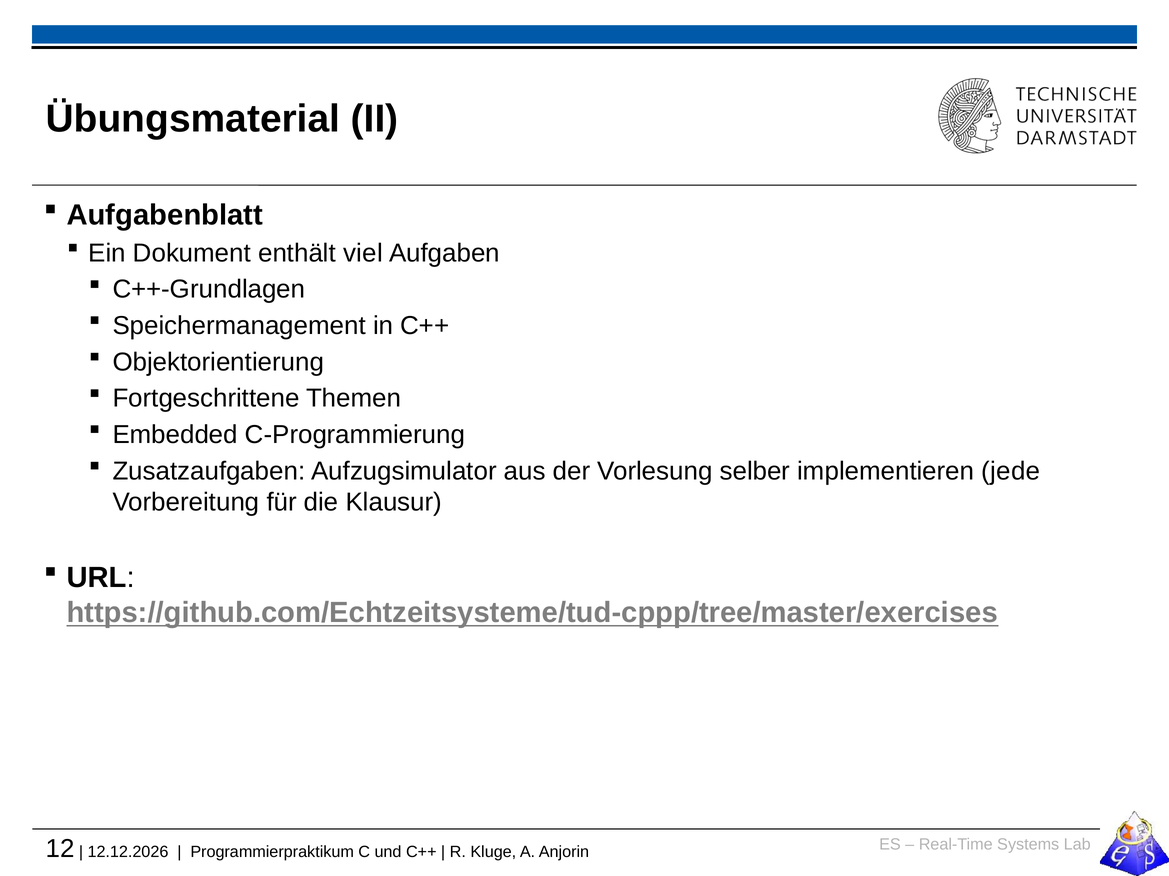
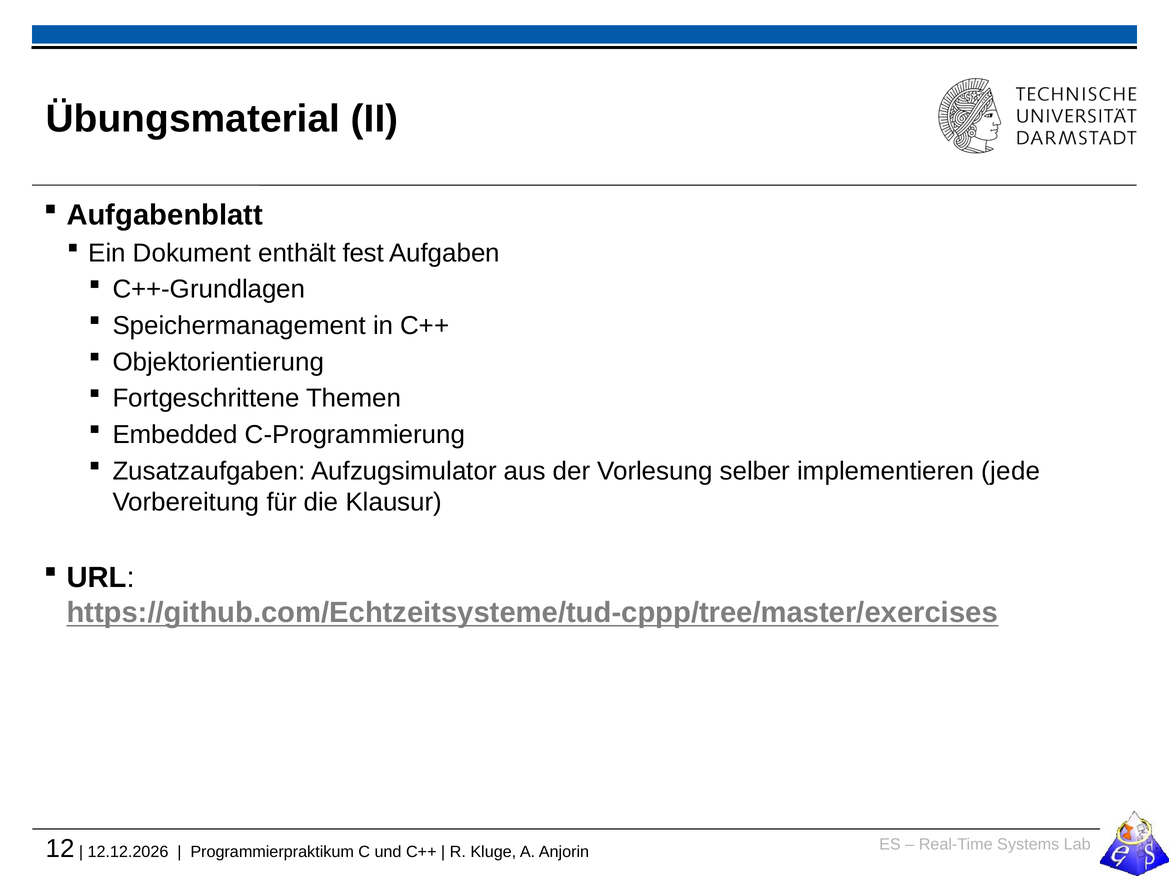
viel: viel -> fest (363, 253)
